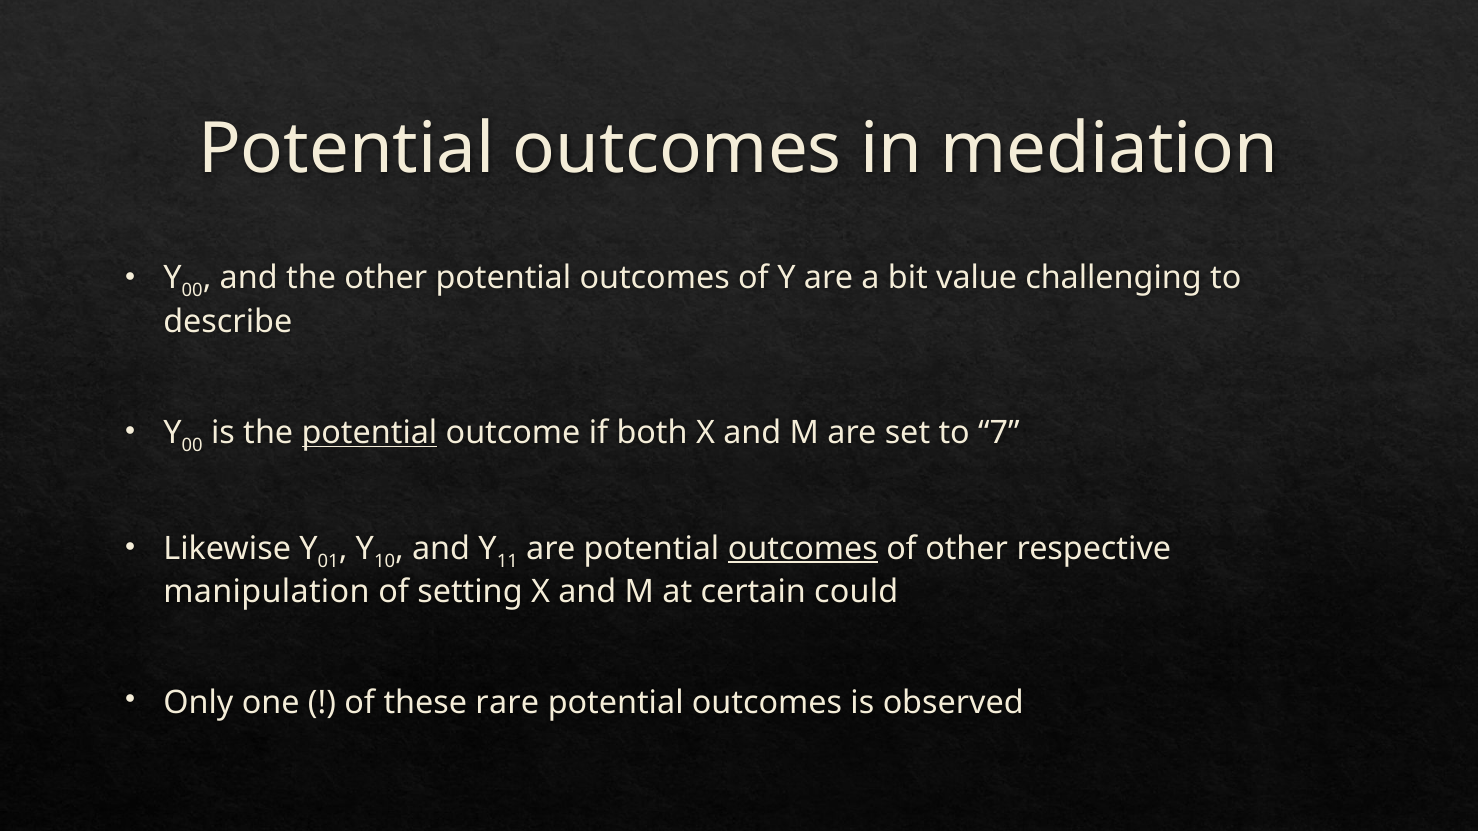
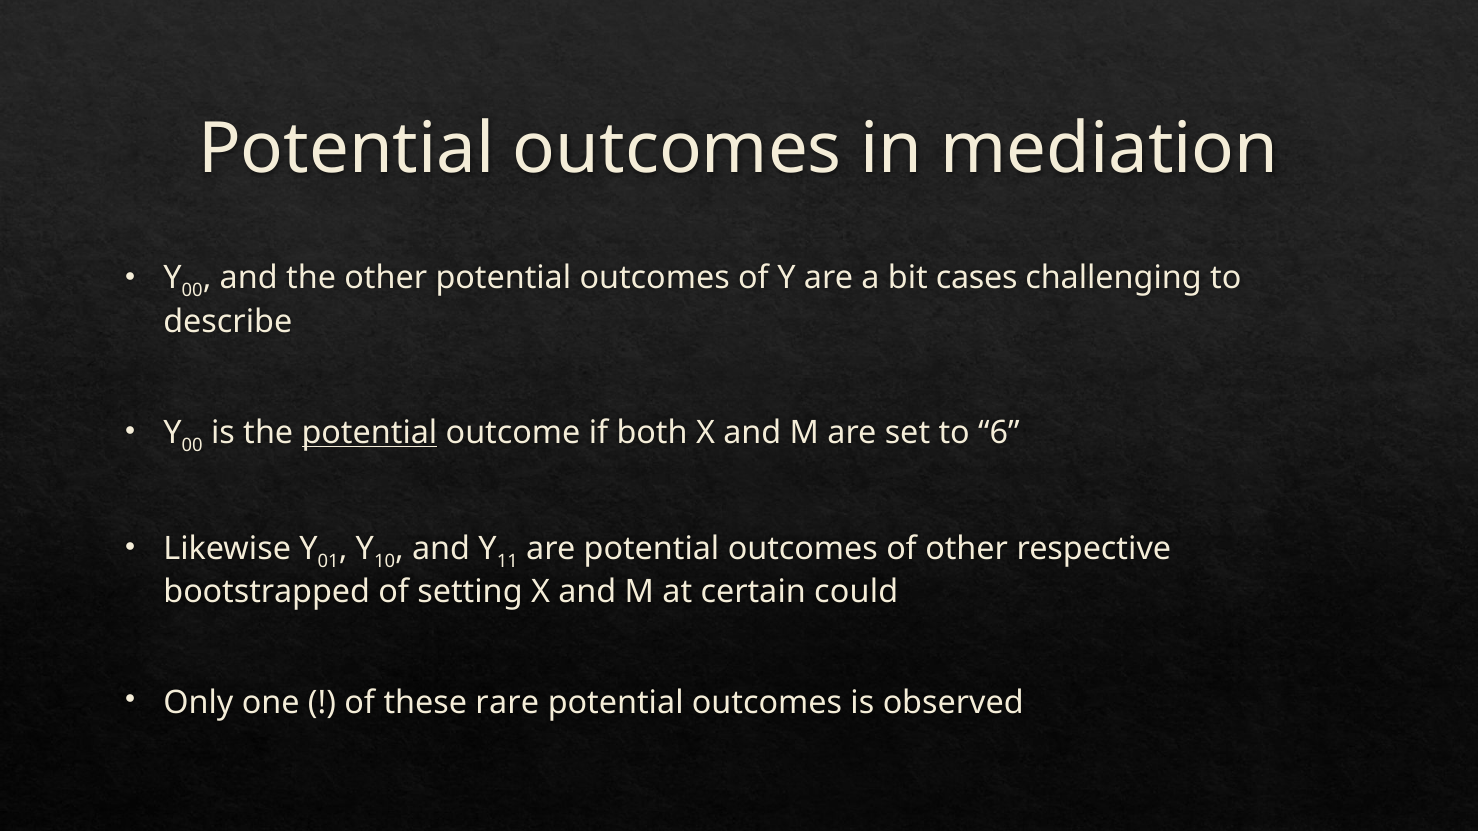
value: value -> cases (977, 278)
7: 7 -> 6 (999, 433)
outcomes underline: present -> none (803, 549)
manipulation: manipulation -> bootstrapped (267, 592)
